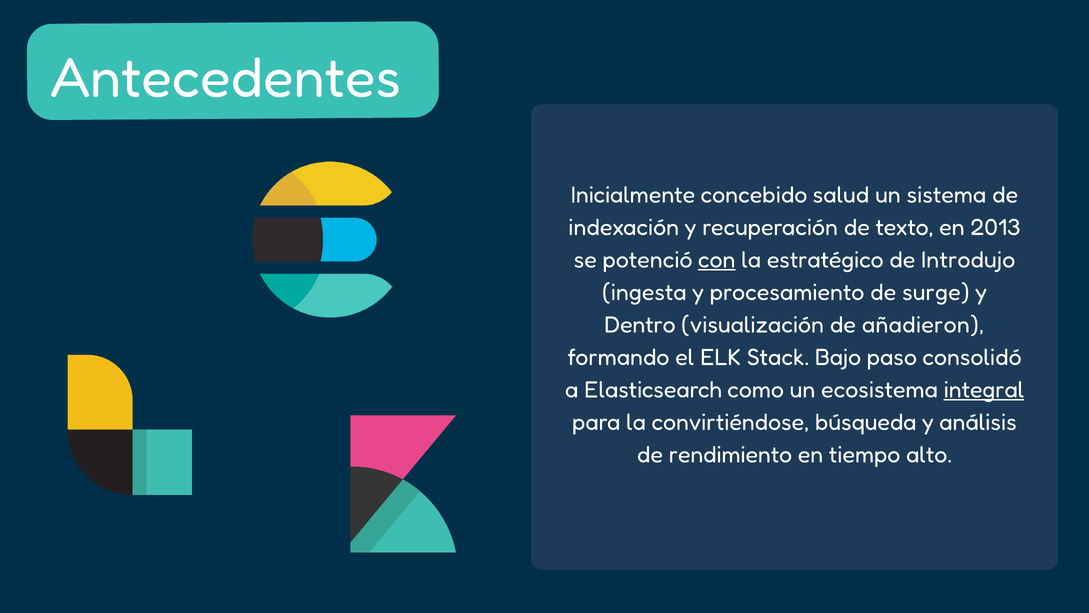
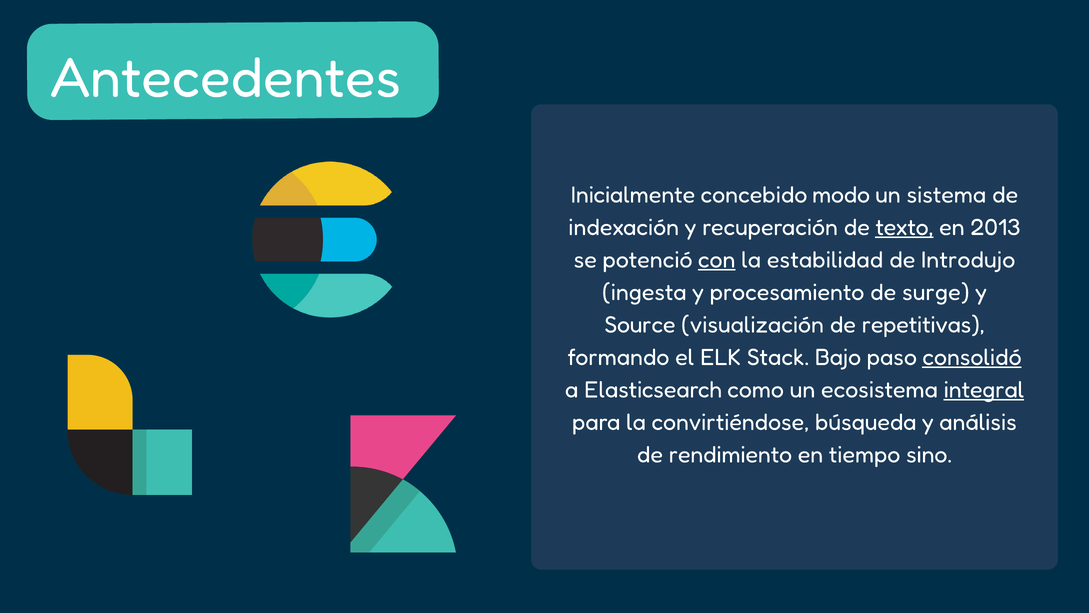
salud: salud -> modo (841, 195)
texto underline: none -> present (904, 227)
estratégico: estratégico -> estabilidad (825, 260)
Dentro: Dentro -> Source (640, 324)
añadieron: añadieron -> repetitivas (923, 324)
consolidó underline: none -> present (972, 357)
alto: alto -> sino (929, 454)
